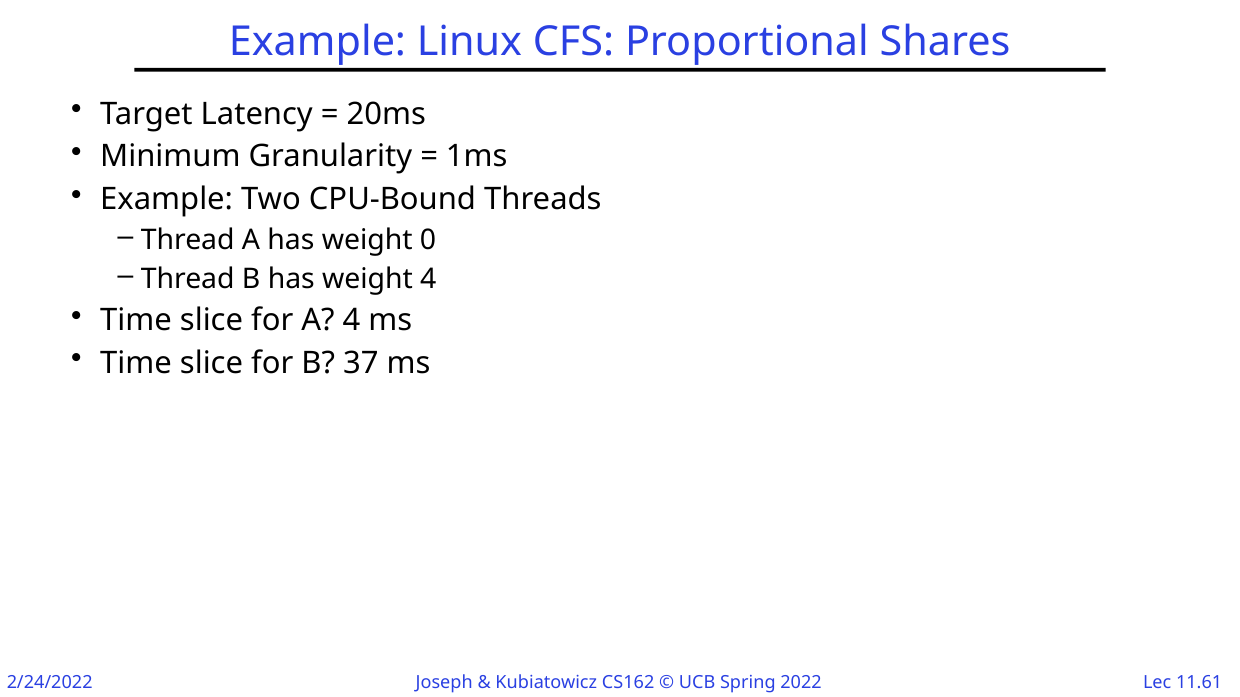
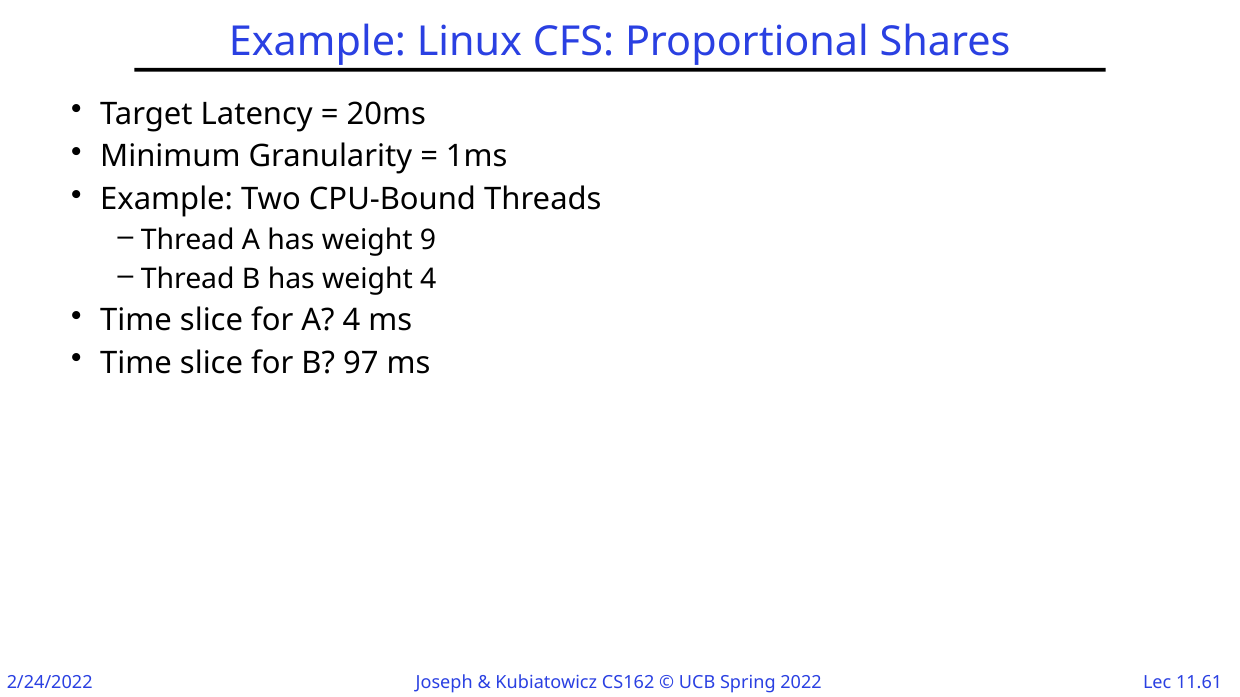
0: 0 -> 9 (428, 240)
37: 37 -> 97 (361, 364)
